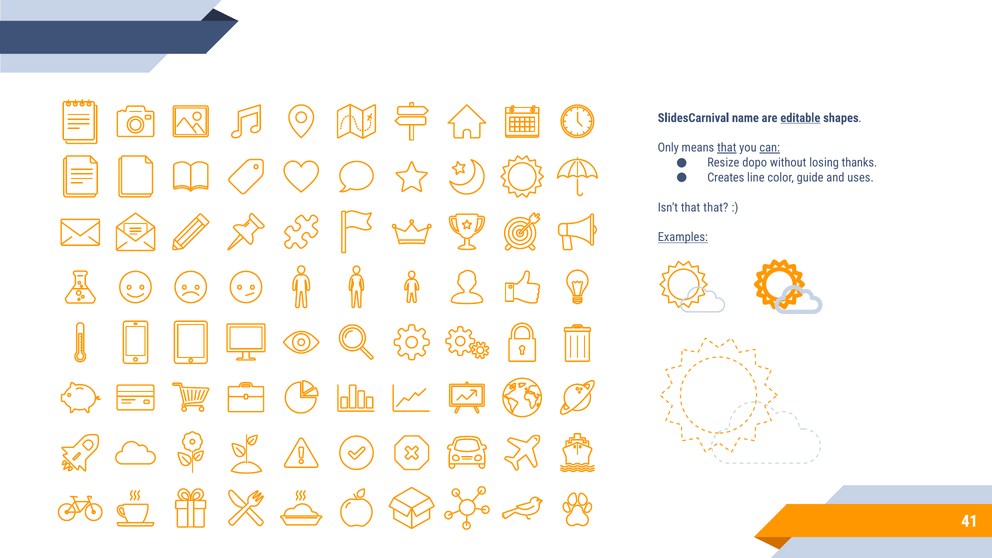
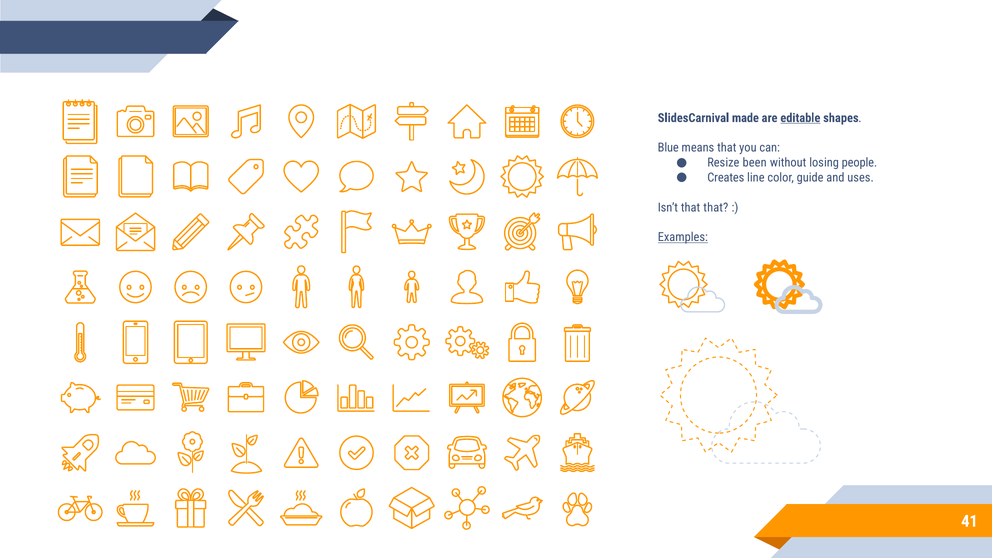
name: name -> made (745, 118)
Only: Only -> Blue (668, 148)
that underline: present -> none (727, 148)
can underline: present -> none (770, 148)
dopo: dopo -> been (755, 163)
thanks: thanks -> people (859, 163)
